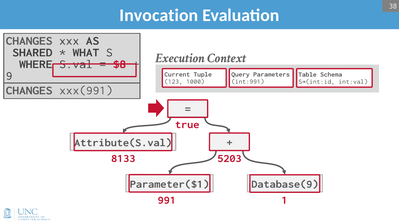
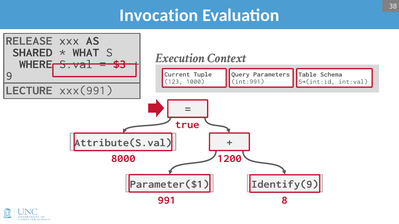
CHANGES: CHANGES -> RELEASE (29, 41)
$8: $8 -> $3 (119, 64)
CHANGES: CHANGES -> LECTURE (29, 90)
8133: 8133 -> 8000 (123, 159)
5203: 5203 -> 1200 (229, 159)
Database(9: Database(9 -> Identify(9 (285, 184)
1: 1 -> 8 (284, 200)
